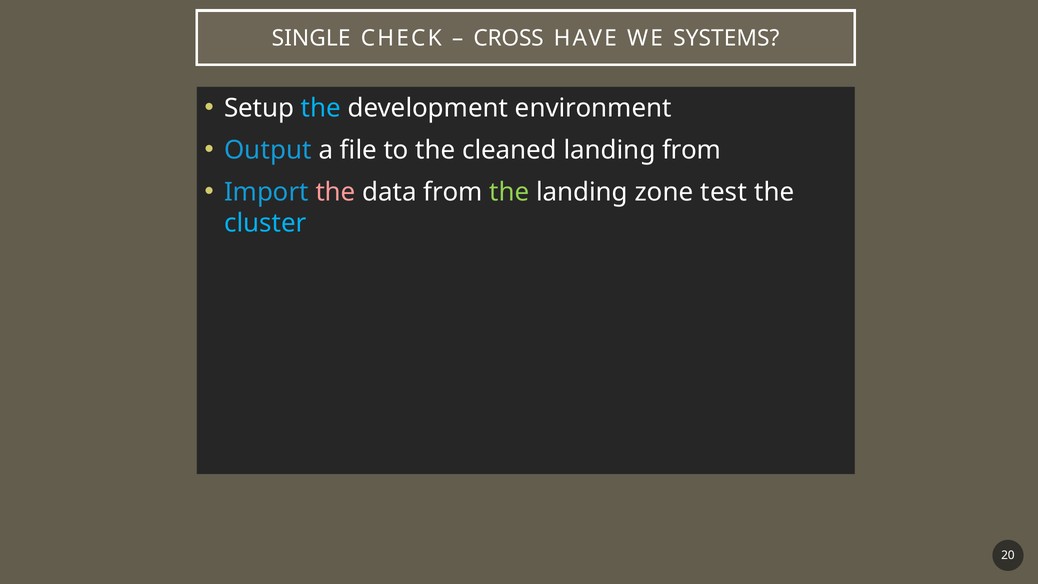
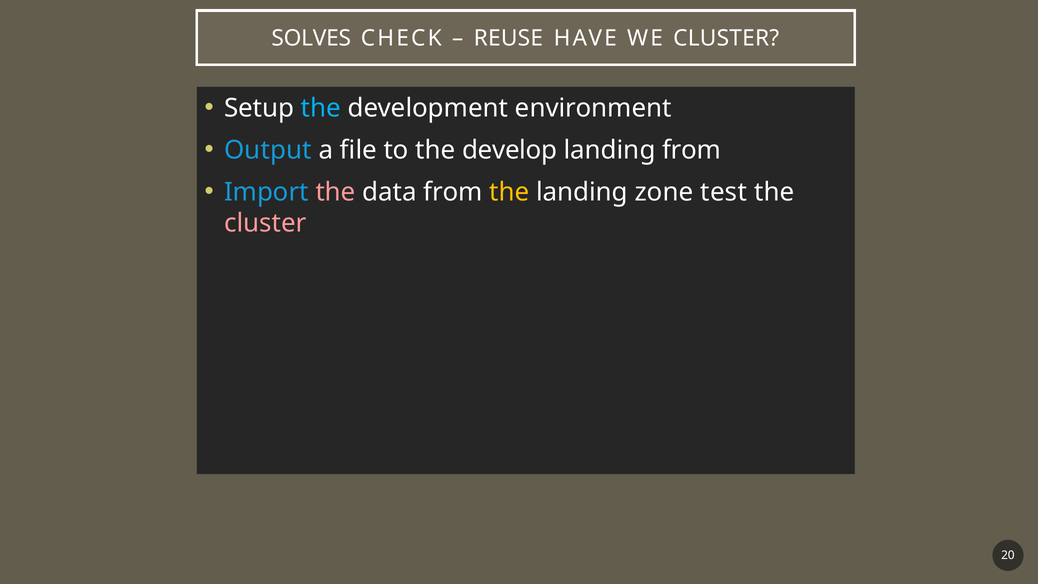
SINGLE: SINGLE -> SOLVES (311, 38)
CROSS: CROSS -> REUSE (508, 38)
WE SYSTEMS: SYSTEMS -> CLUSTER (726, 38)
cleaned: cleaned -> develop (510, 150)
the colour: light green -> yellow (509, 192)
cluster colour: light blue -> pink (265, 223)
